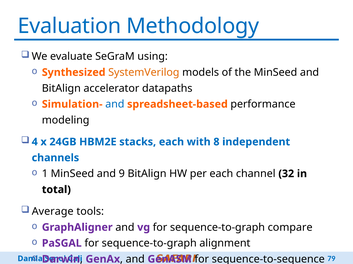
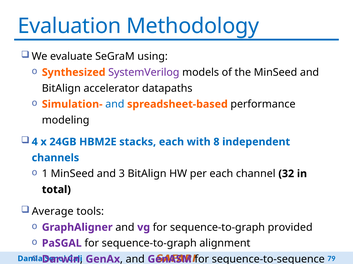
SystemVerilog colour: orange -> purple (144, 73)
9: 9 -> 3 (122, 174)
compare: compare -> provided (290, 228)
